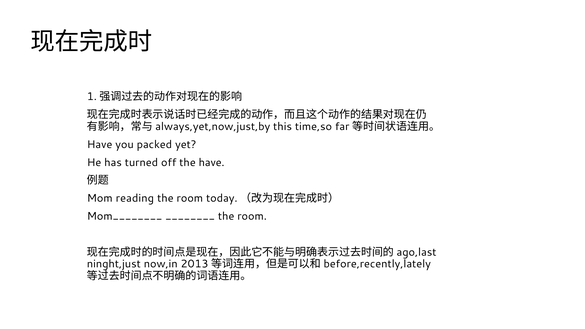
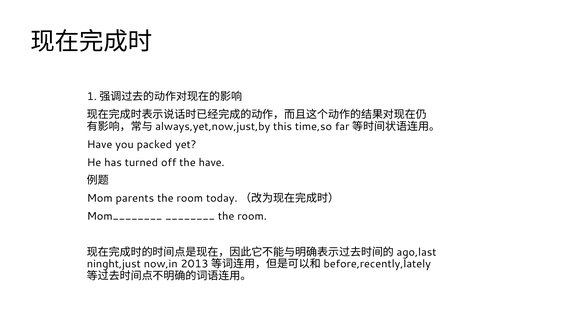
reading: reading -> parents (135, 198)
